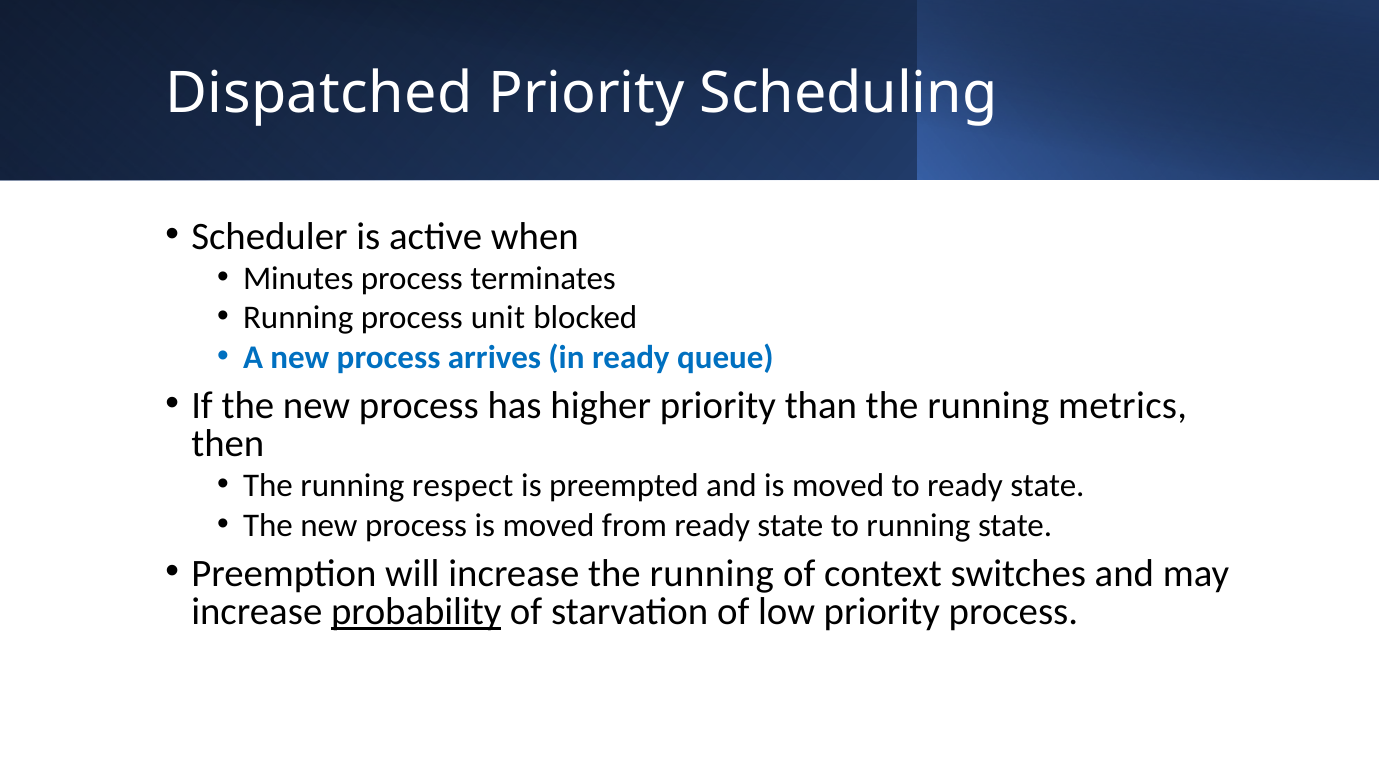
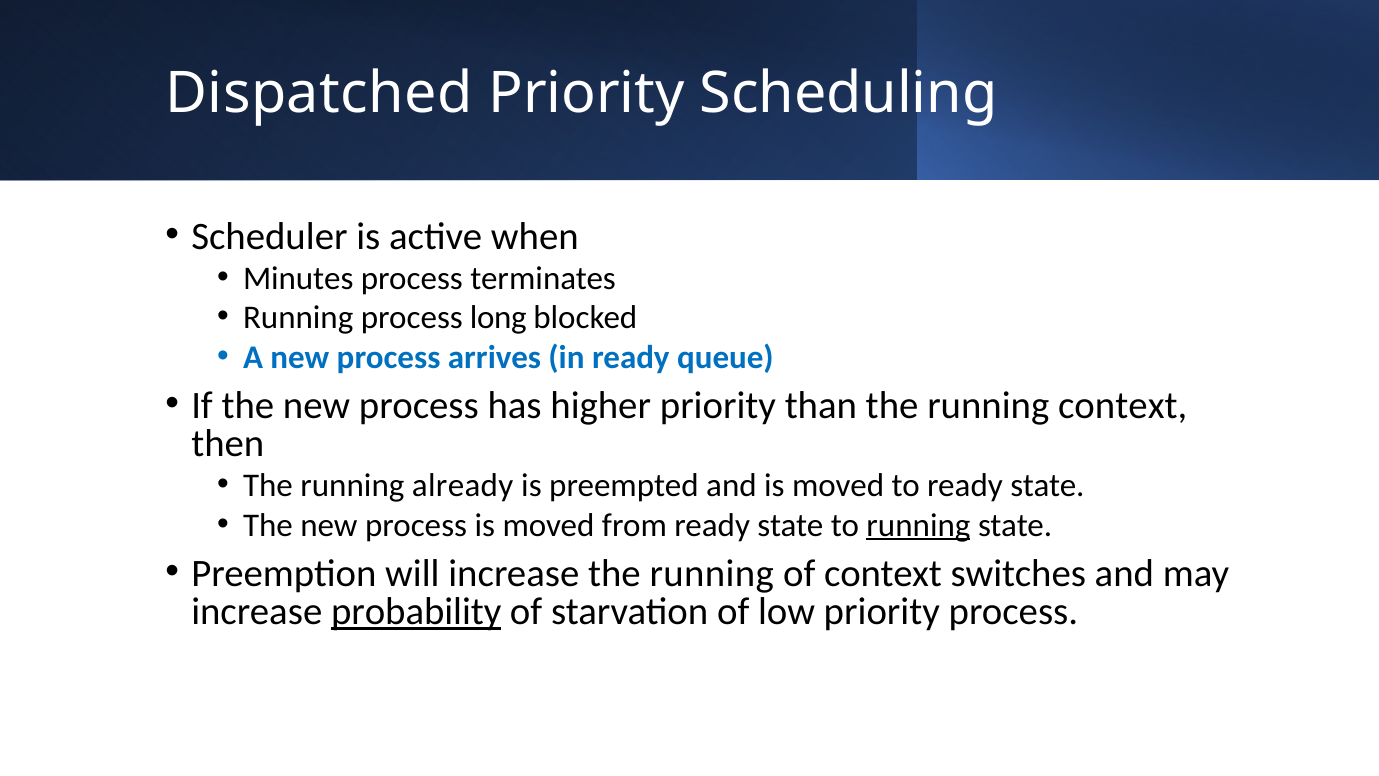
unit: unit -> long (498, 318)
running metrics: metrics -> context (1123, 405)
respect: respect -> already (463, 486)
running underline: none -> present (918, 525)
